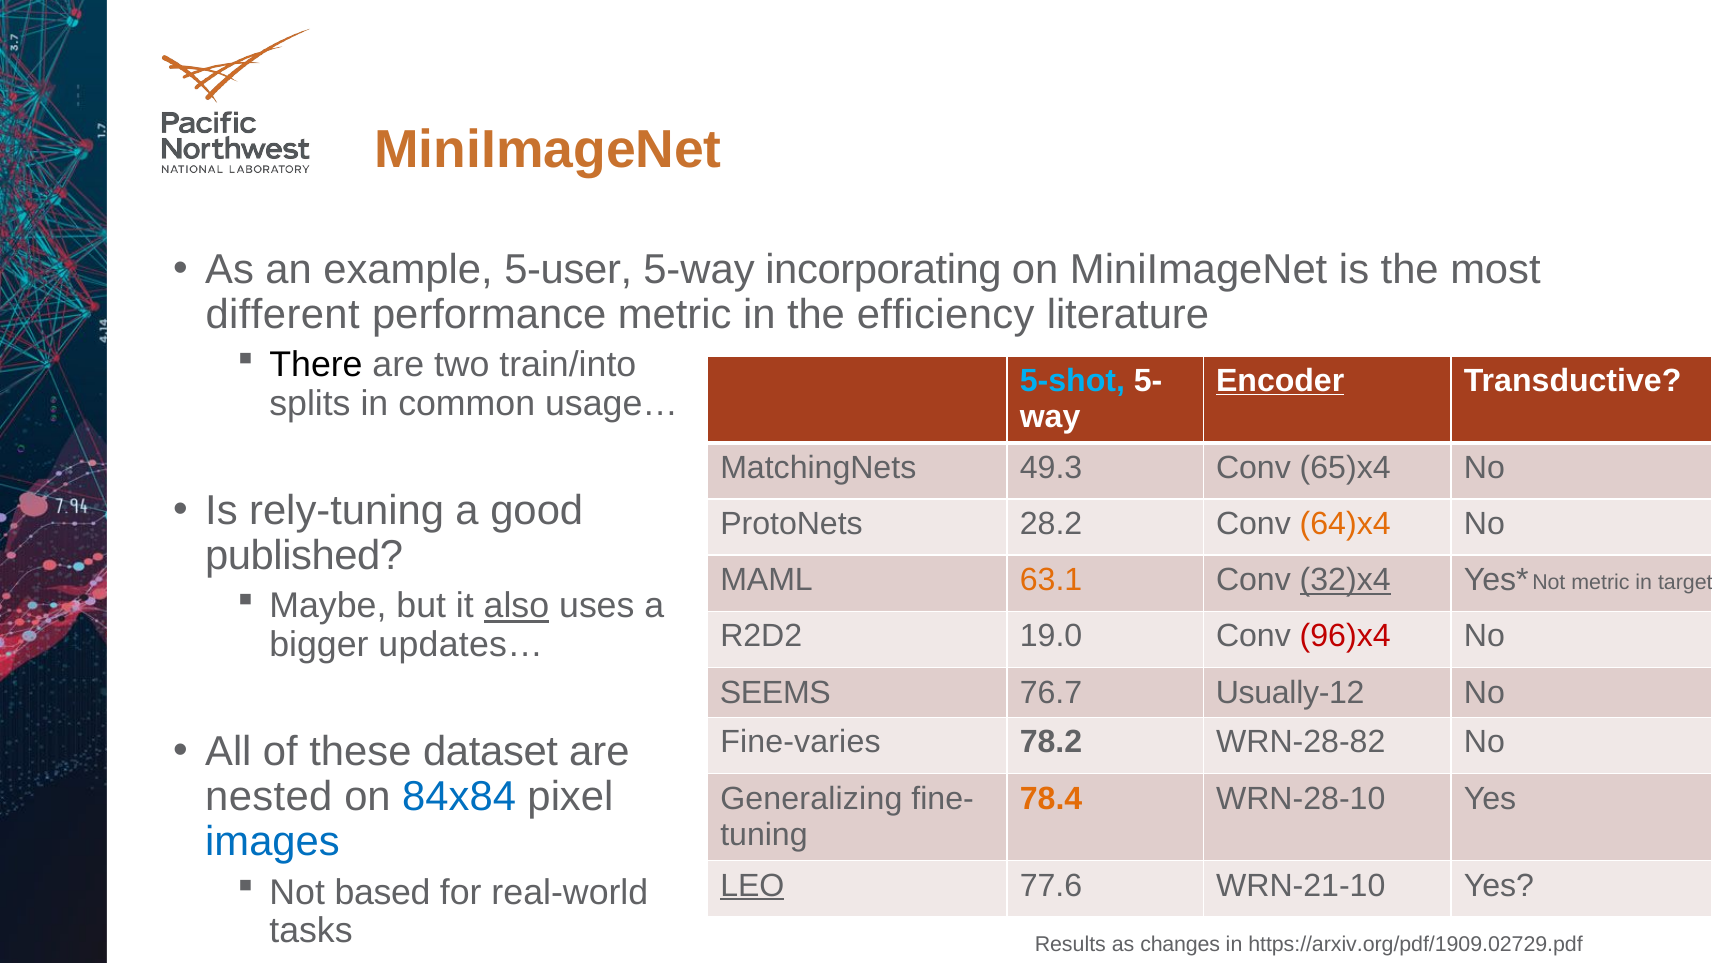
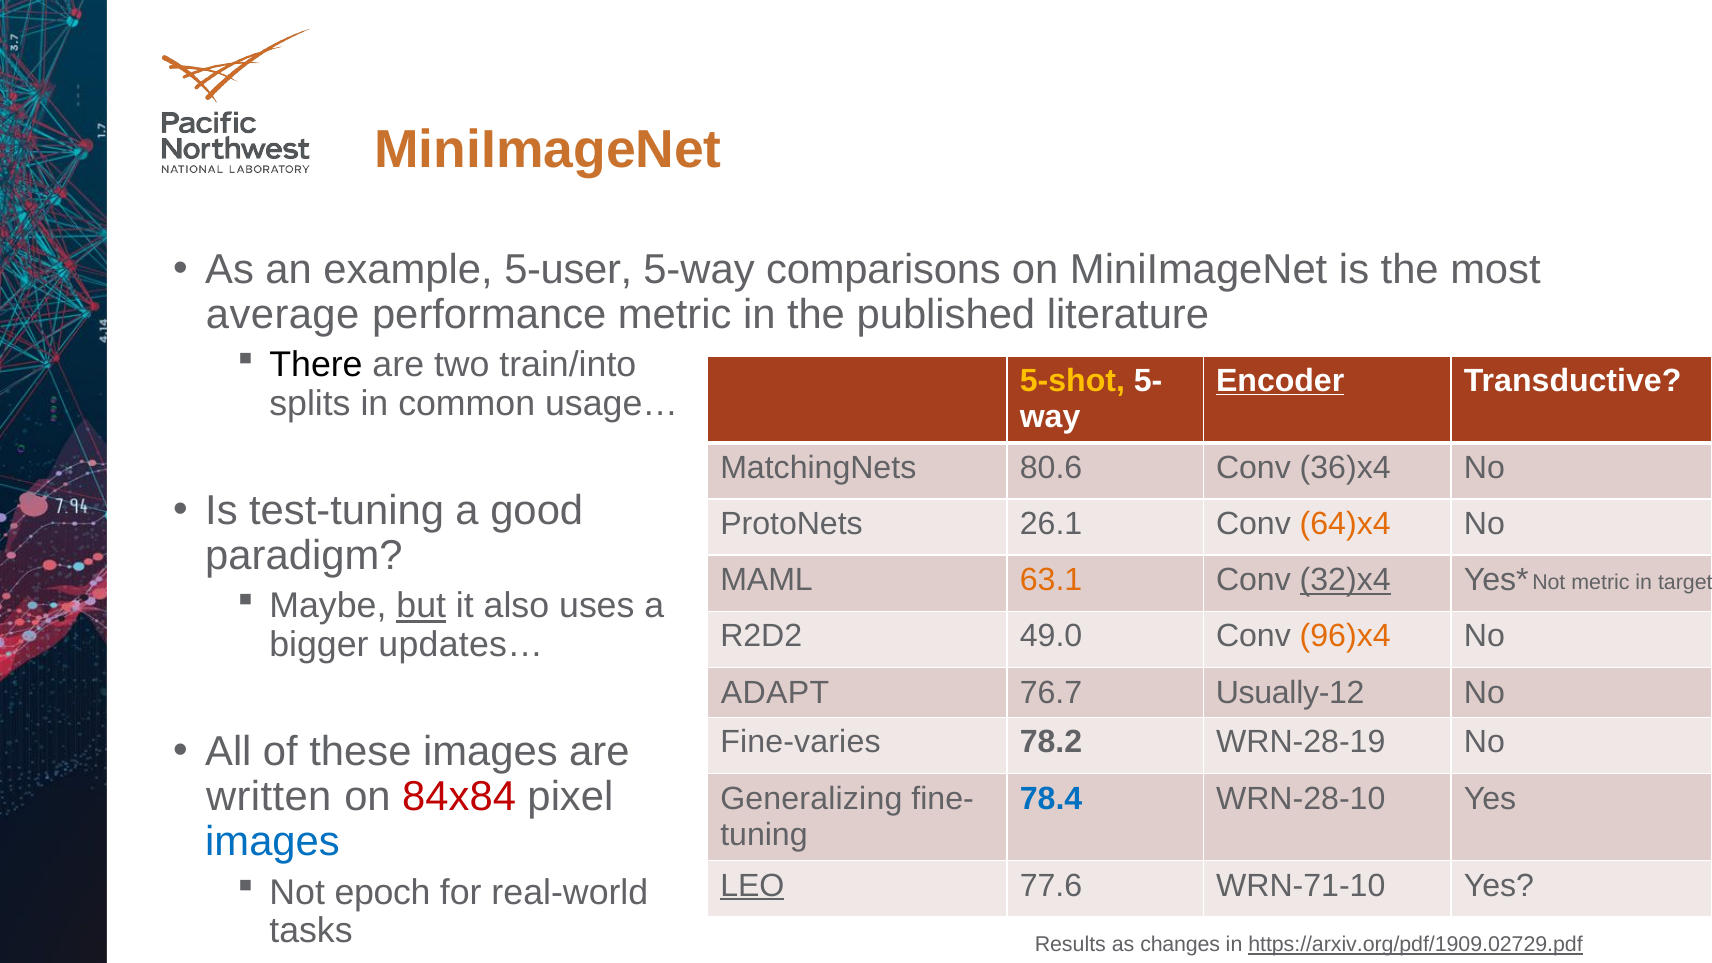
incorporating: incorporating -> comparisons (883, 269)
different: different -> average (283, 314)
efficiency: efficiency -> published (946, 314)
5-shot colour: light blue -> yellow (1072, 381)
49.3: 49.3 -> 80.6 (1051, 468)
65)x4: 65)x4 -> 36)x4 (1345, 468)
rely-tuning: rely-tuning -> test-tuning (347, 510)
28.2: 28.2 -> 26.1 (1051, 524)
published: published -> paradigm (304, 555)
but underline: none -> present (421, 606)
also underline: present -> none (516, 606)
19.0: 19.0 -> 49.0 (1051, 636)
96)x4 colour: red -> orange (1345, 636)
SEEMS: SEEMS -> ADAPT (775, 693)
WRN-28-82: WRN-28-82 -> WRN-28-19 (1301, 742)
these dataset: dataset -> images (490, 752)
nested: nested -> written (269, 797)
84x84 colour: blue -> red (459, 797)
78.4 colour: orange -> blue (1051, 798)
WRN-21-10: WRN-21-10 -> WRN-71-10 (1301, 886)
based: based -> epoch (383, 892)
https://arxiv.org/pdf/1909.02729.pdf underline: none -> present (1416, 945)
